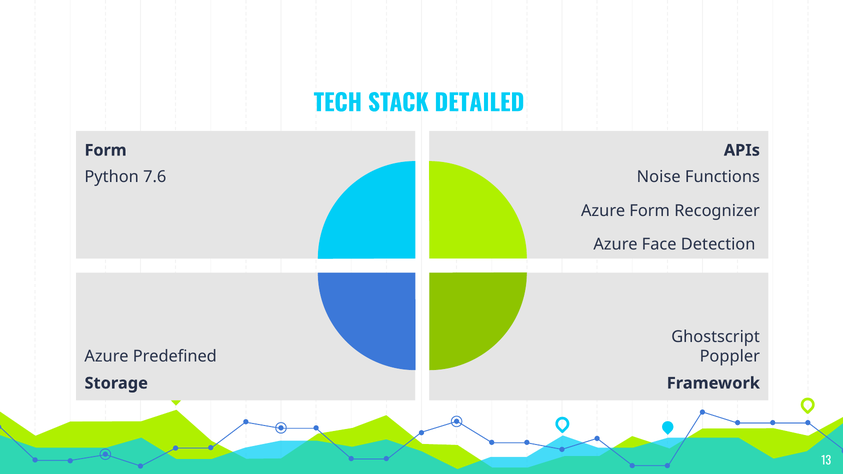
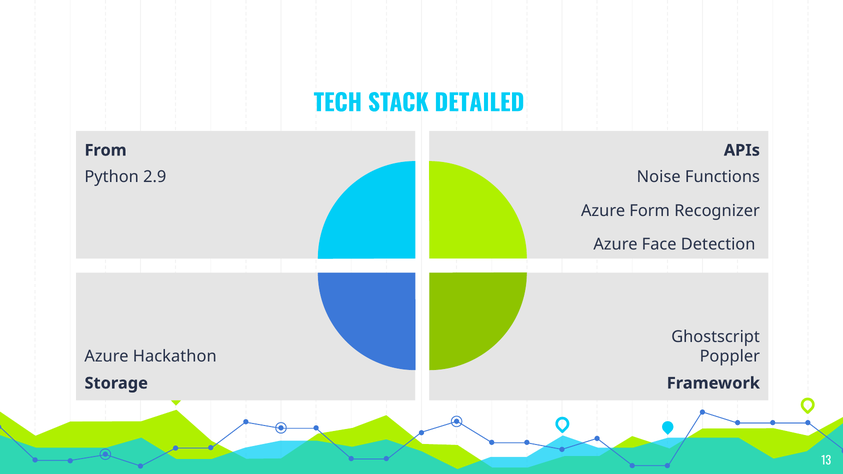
Form: Form -> From (106, 150)
7.6: 7.6 -> 2.9 (155, 177)
Predefined: Predefined -> Hackathon (175, 357)
